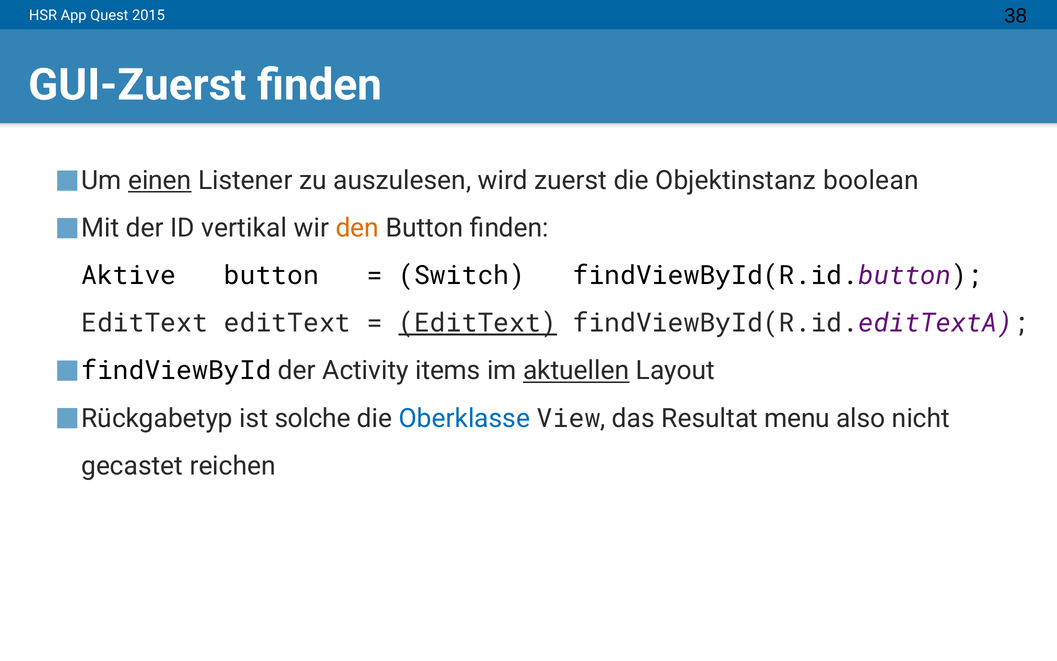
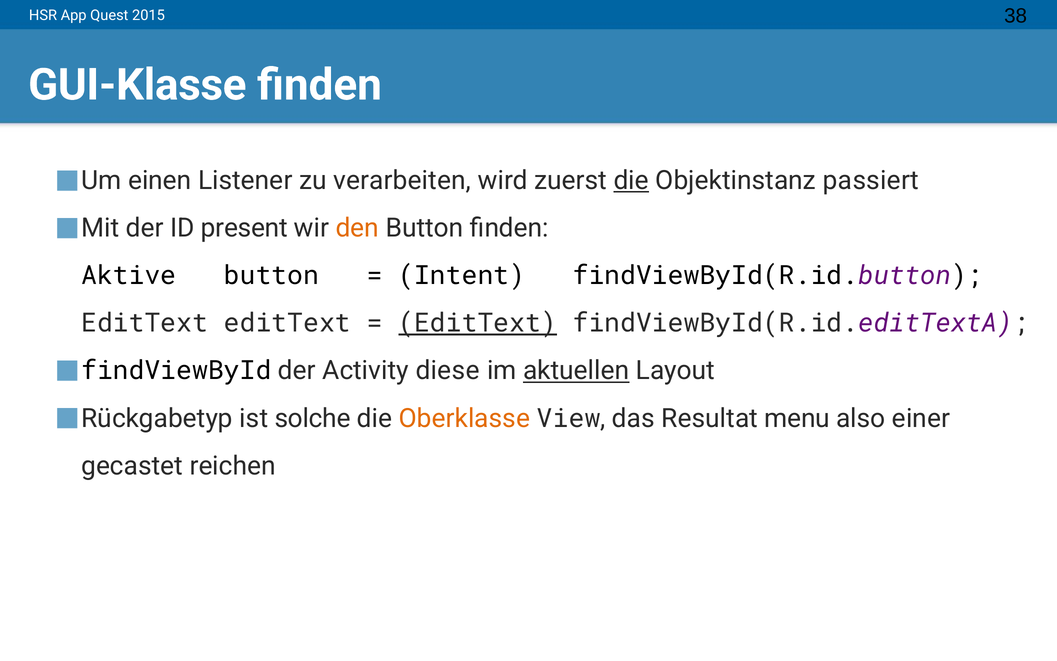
GUI-Zuerst: GUI-Zuerst -> GUI-Klasse (137, 85)
einen underline: present -> none (160, 180)
auszulesen: auszulesen -> verarbeiten (402, 180)
die underline: none -> present (631, 180)
boolean: boolean -> passiert (871, 180)
vertikal: vertikal -> present (244, 228)
Switch: Switch -> Intent (462, 275)
items: items -> diese (448, 371)
Oberklasse colour: blue -> orange (464, 418)
nicht: nicht -> einer (921, 418)
